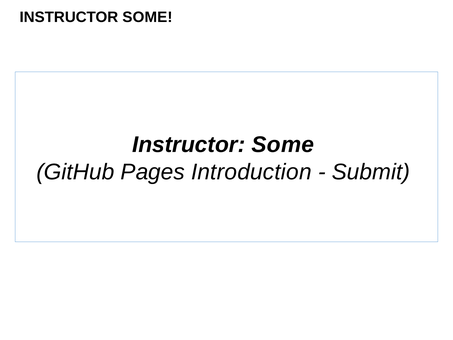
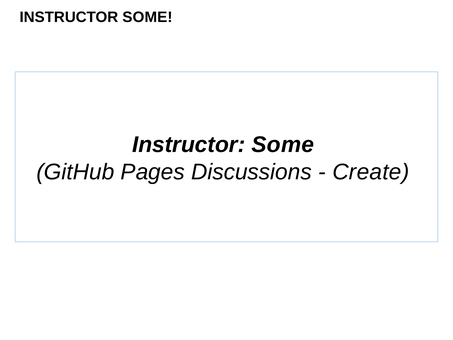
Introduction: Introduction -> Discussions (251, 172)
Submit: Submit -> Create (371, 172)
